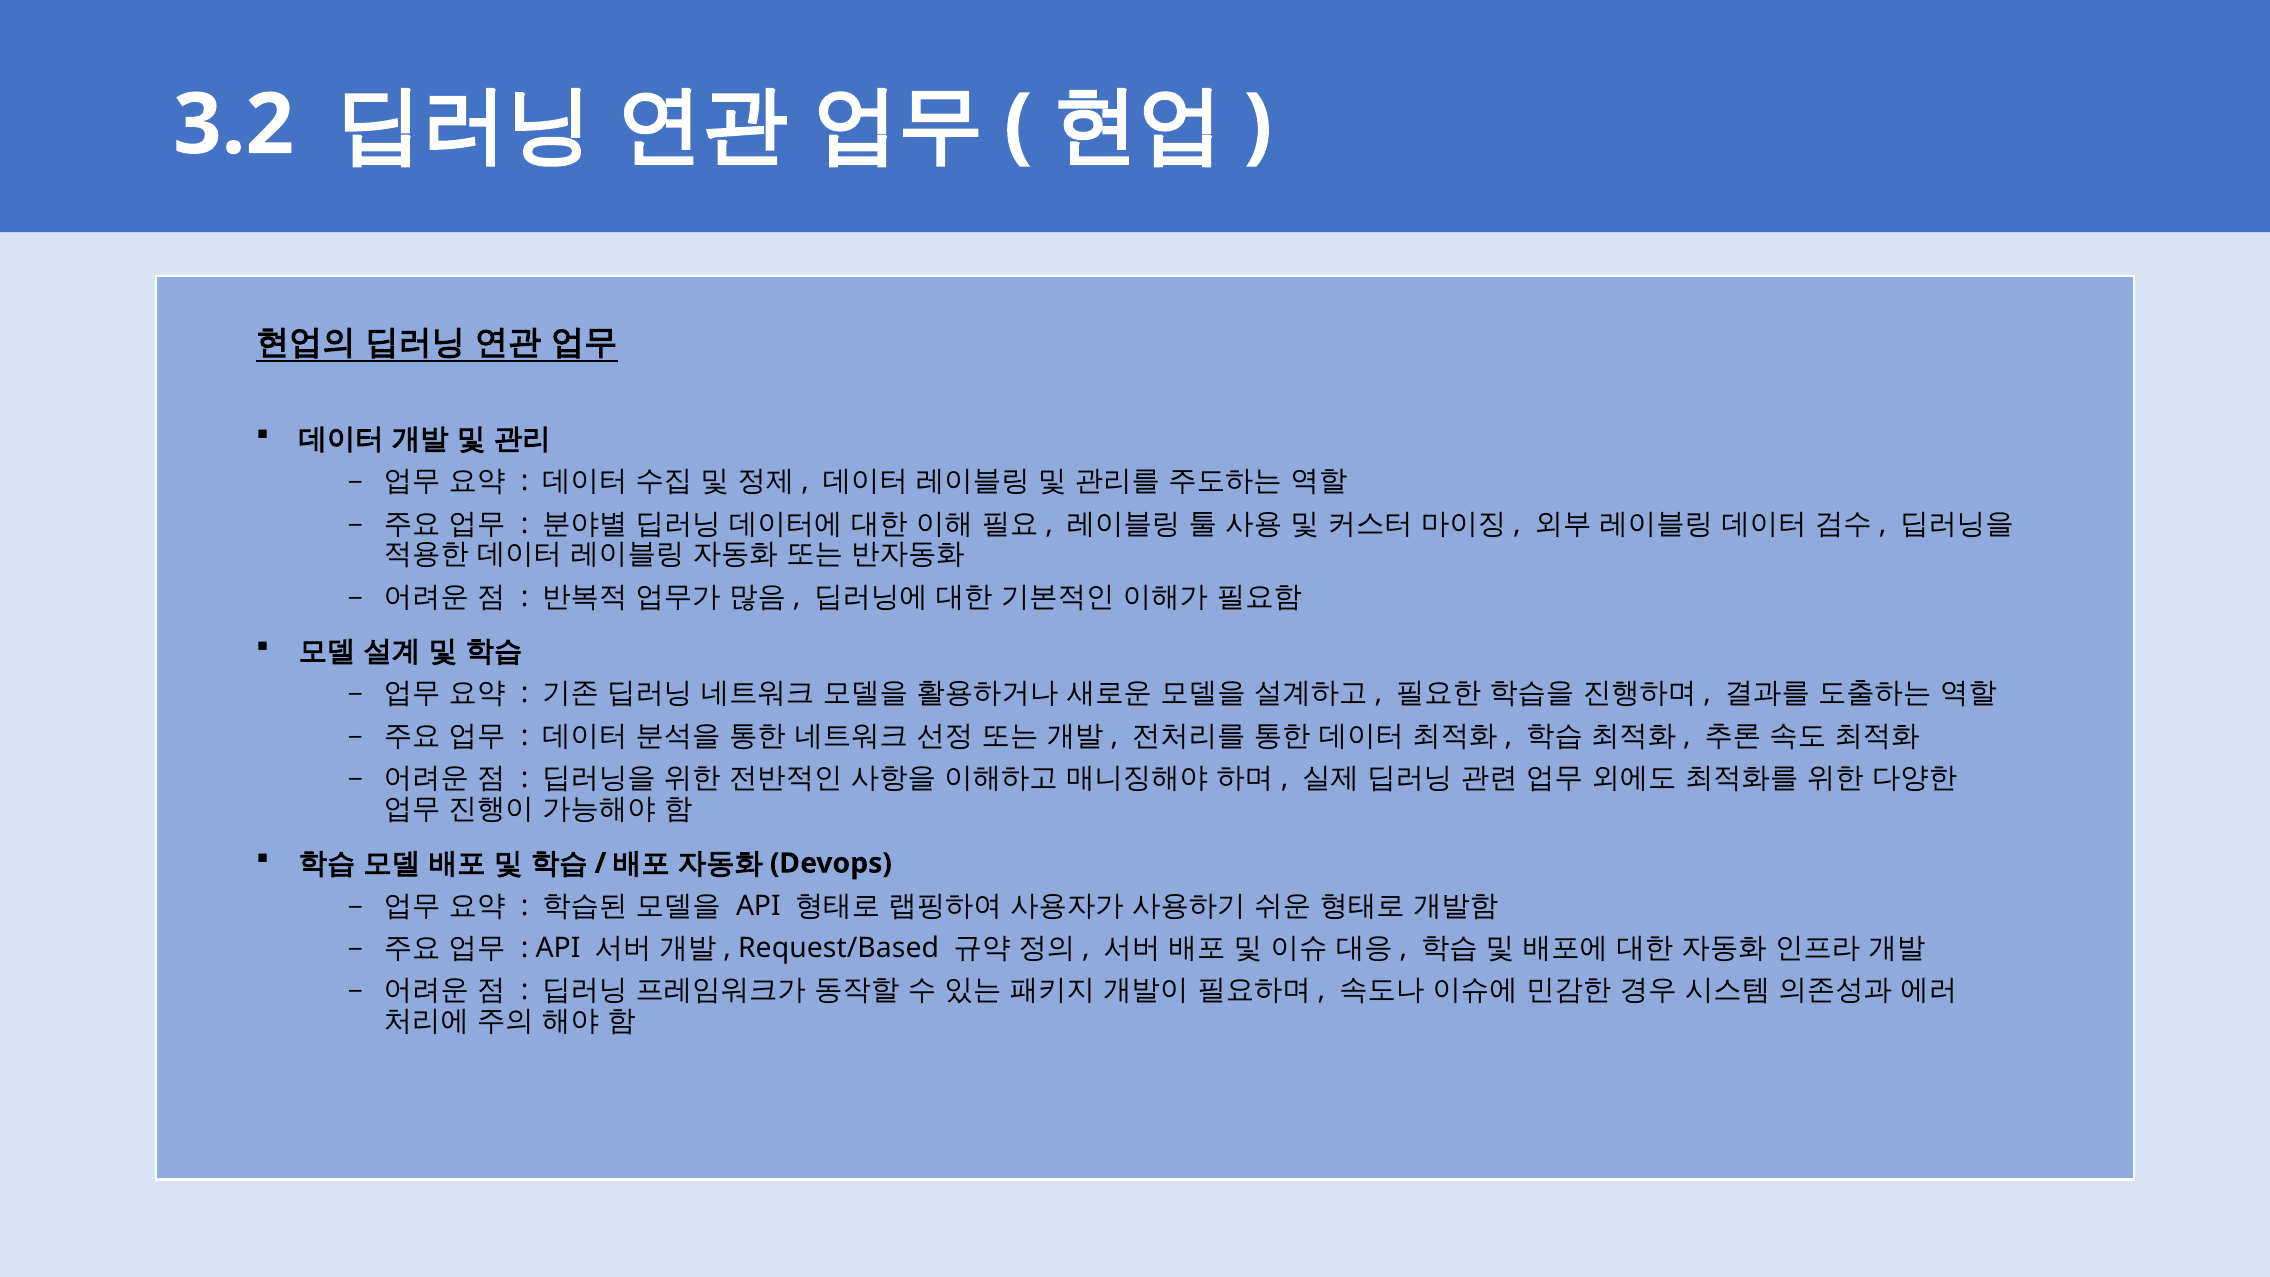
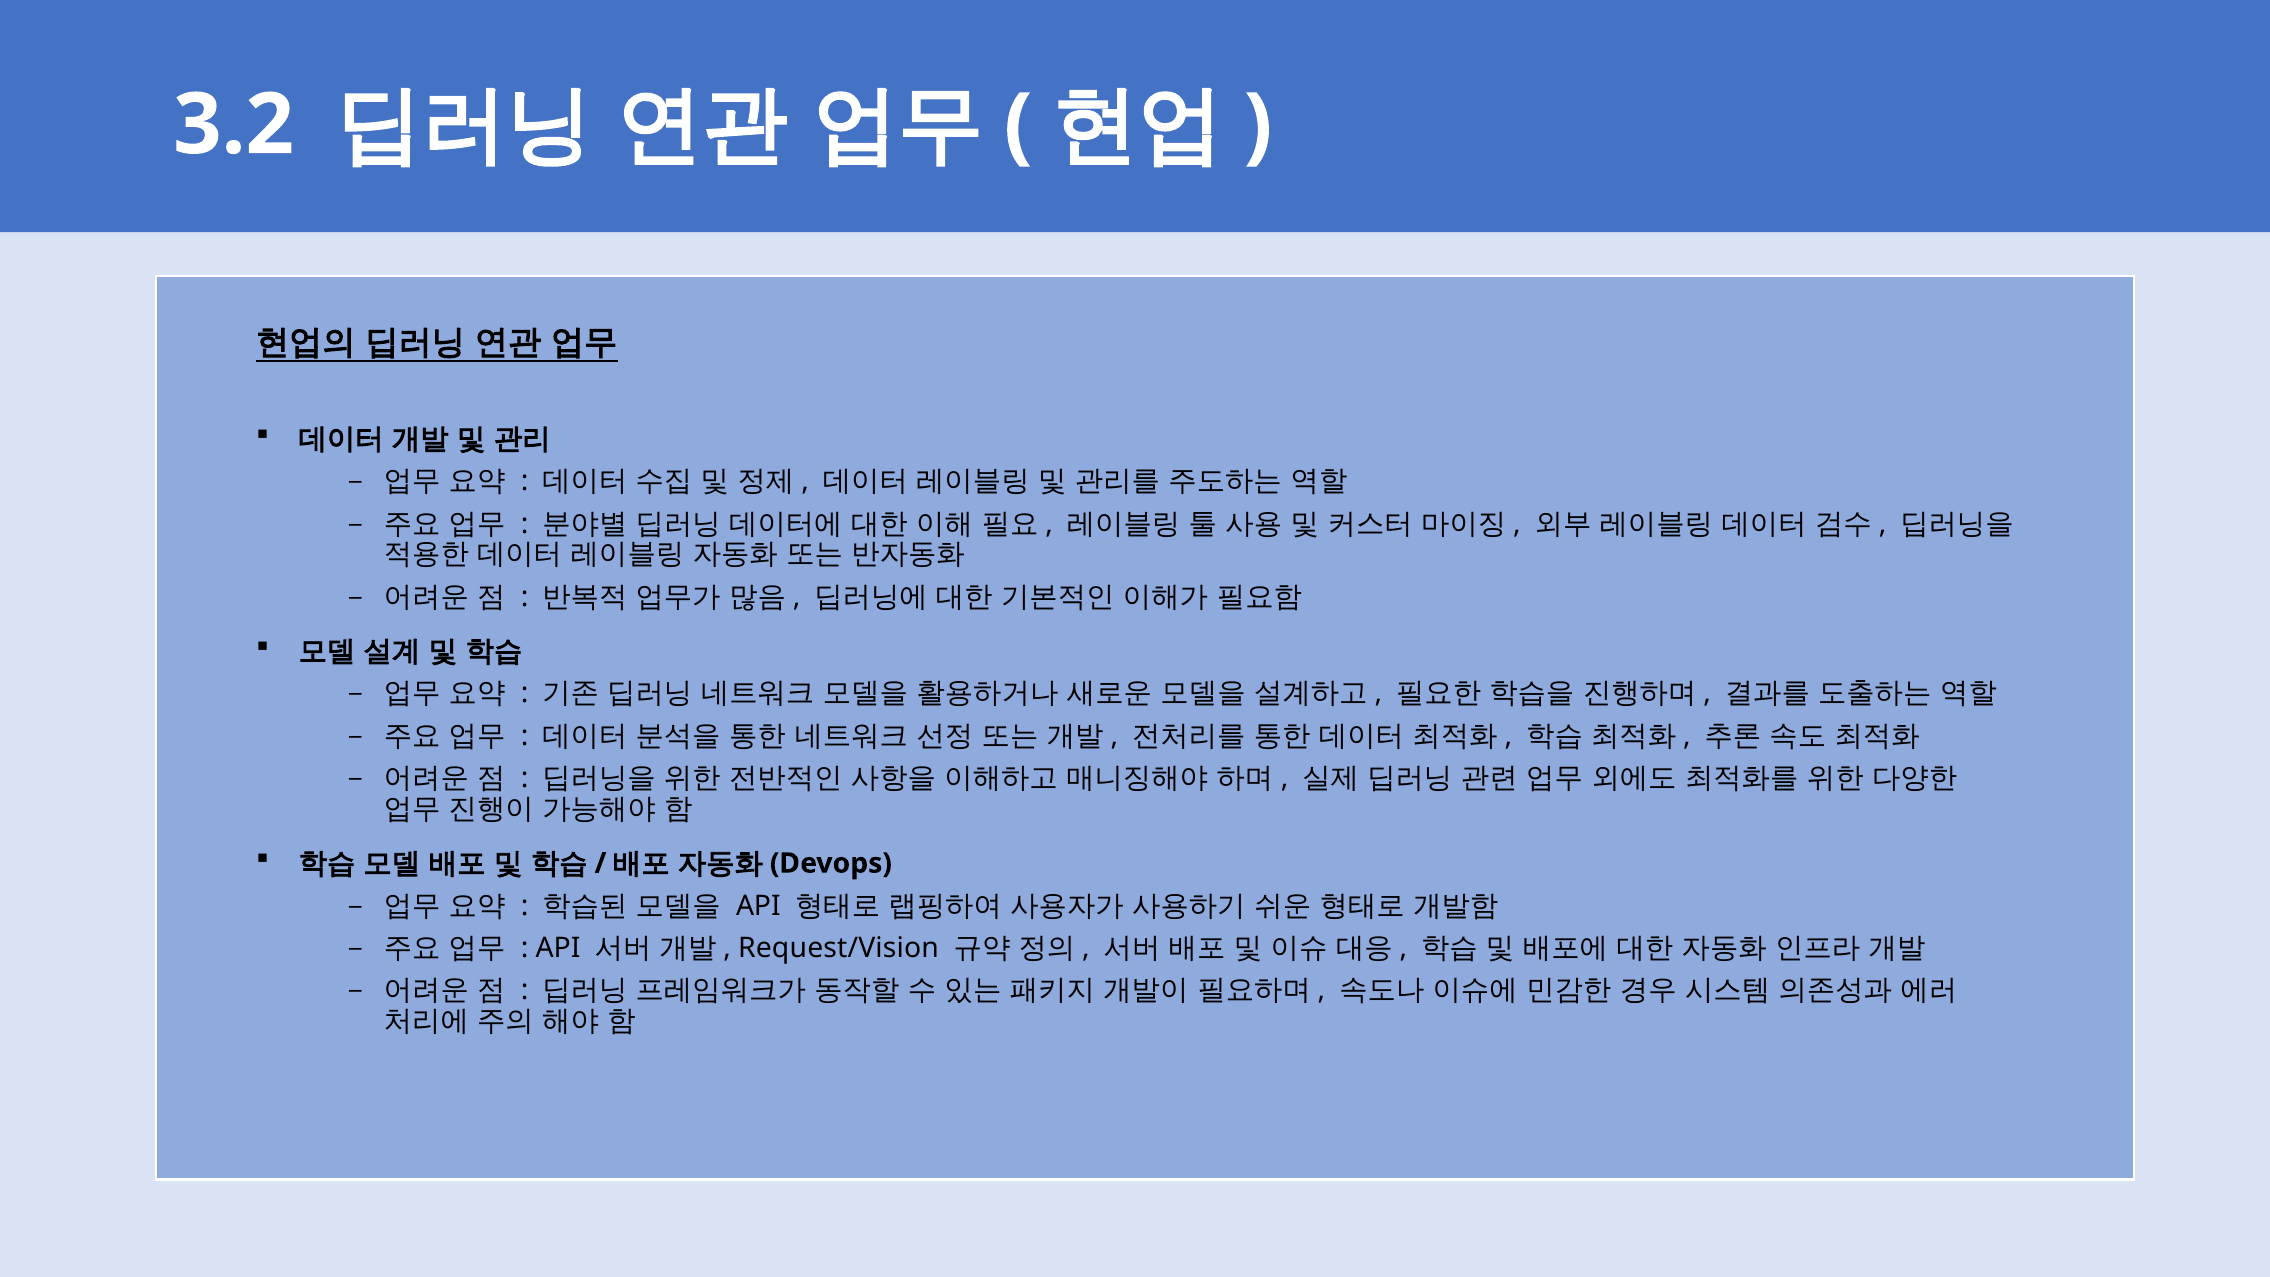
Request/Based: Request/Based -> Request/Vision (839, 948)
